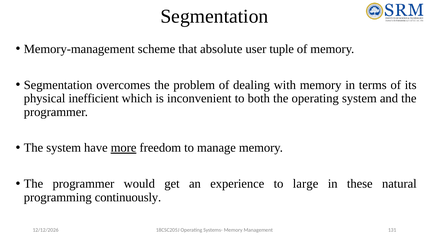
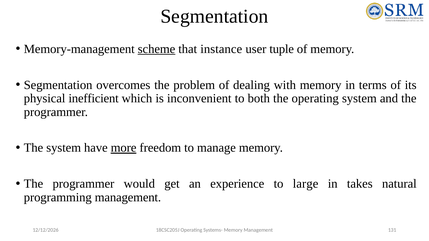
scheme underline: none -> present (157, 49)
absolute: absolute -> instance (221, 49)
these: these -> takes (360, 184)
programming continuously: continuously -> management (128, 197)
